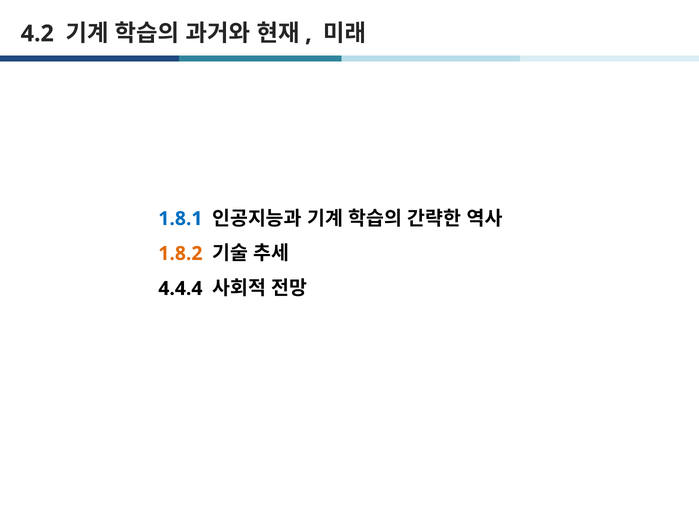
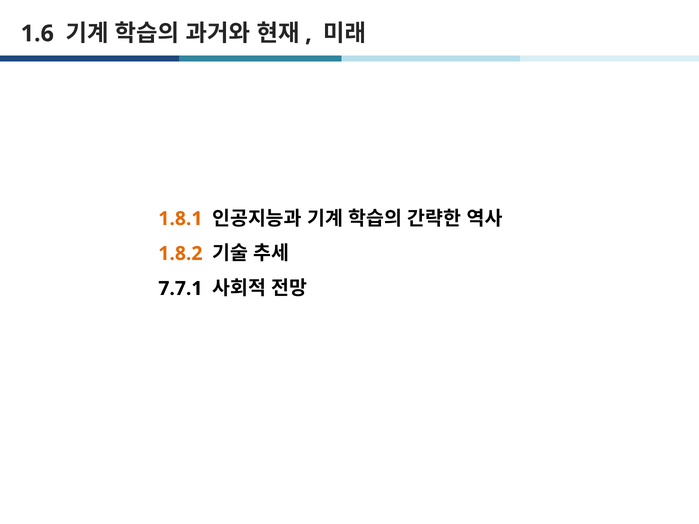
4.2: 4.2 -> 1.6 (37, 34)
1.8.1 colour: blue -> orange (180, 219)
4.4.4: 4.4.4 -> 7.7.1 (180, 289)
